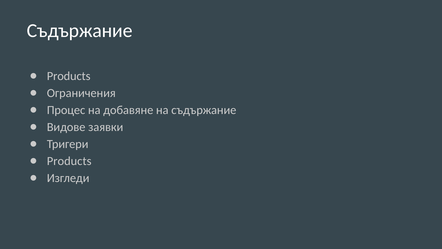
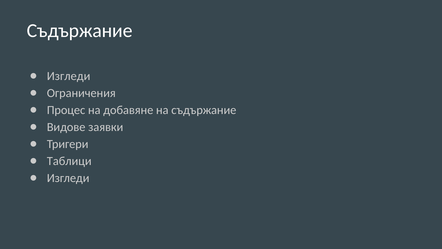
Products: Products -> Изгледи (69, 76)
Products: Products -> Таблици (69, 161)
